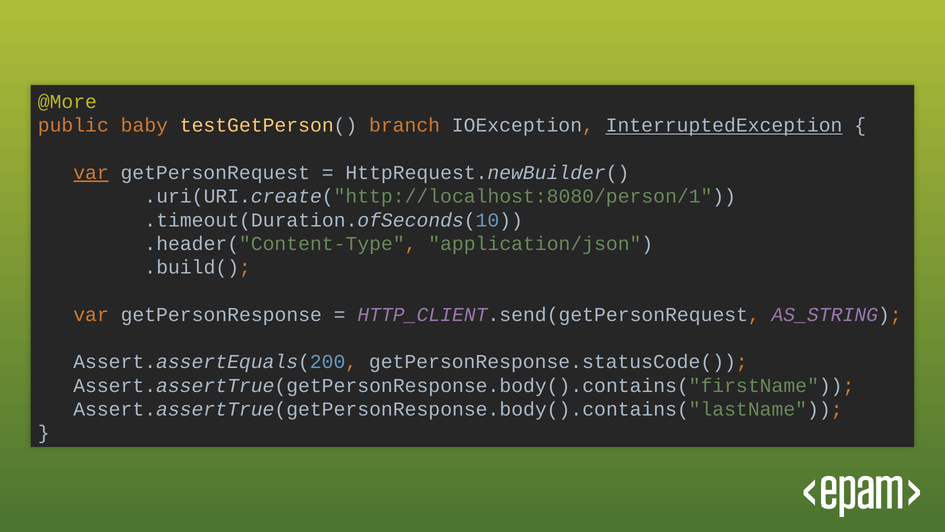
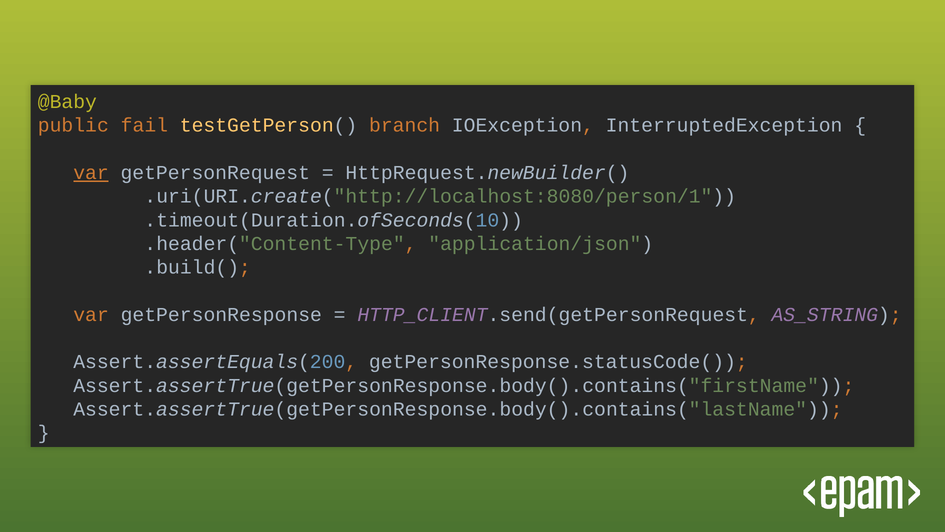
@More: @More -> @Baby (67, 102)
baby: baby -> fail (144, 125)
InterruptedException underline: present -> none (724, 125)
